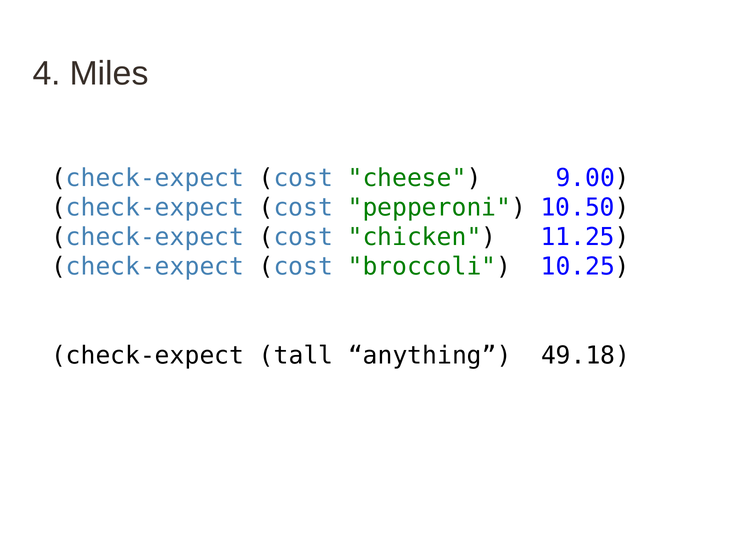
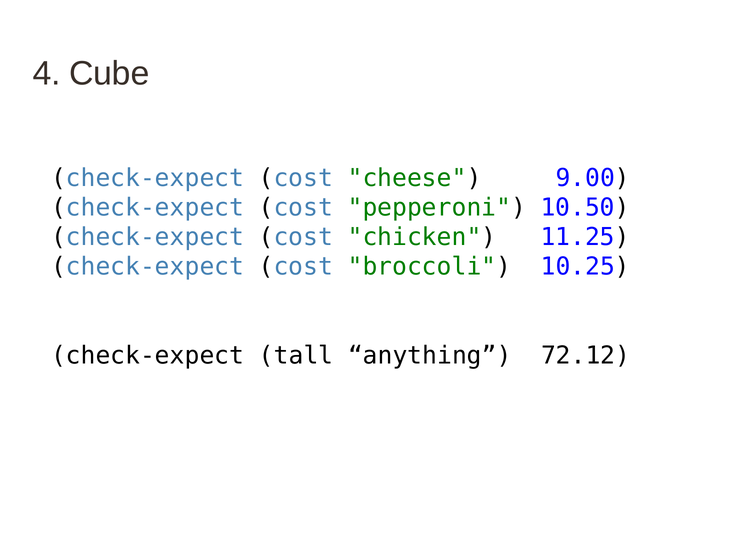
Miles: Miles -> Cube (109, 74)
49.18: 49.18 -> 72.12 (586, 355)
